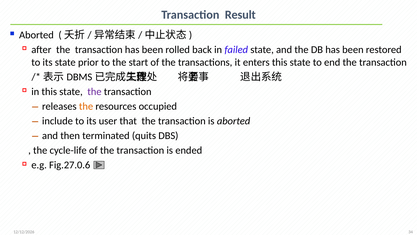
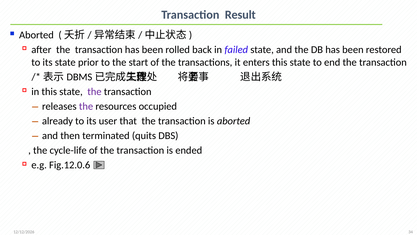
the colour: orange -> purple (86, 106)
include: include -> already (58, 121)
Fig.27.0.6: Fig.27.0.6 -> Fig.12.0.6 (70, 165)
